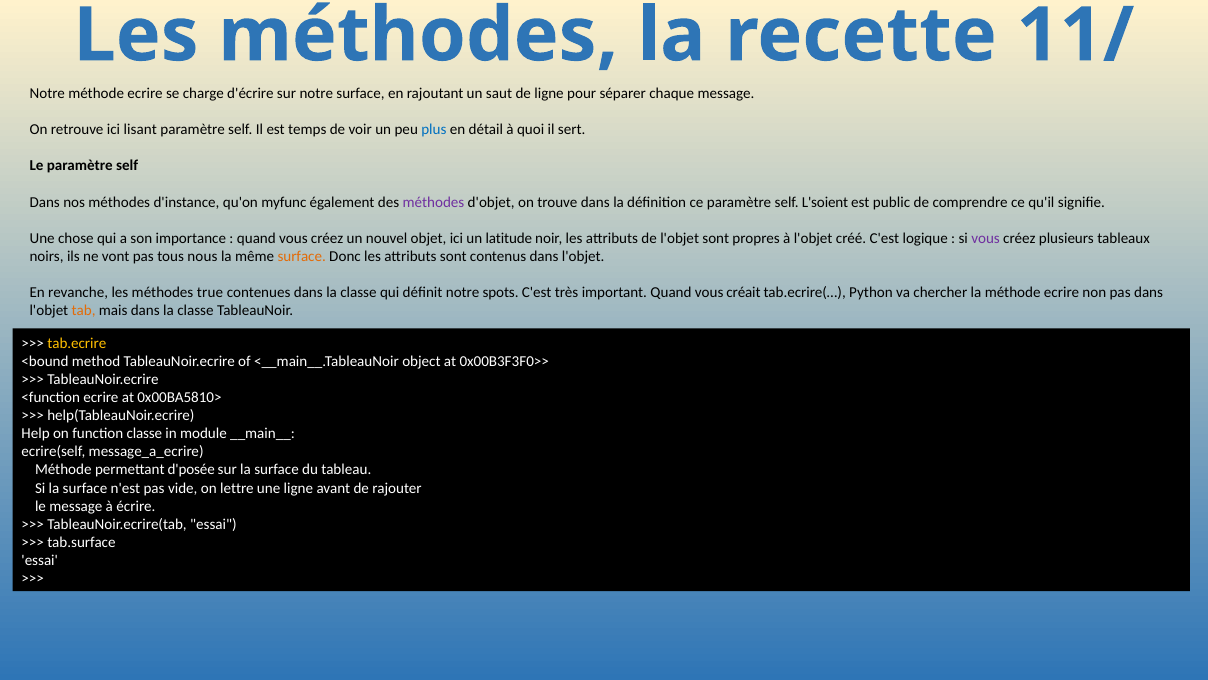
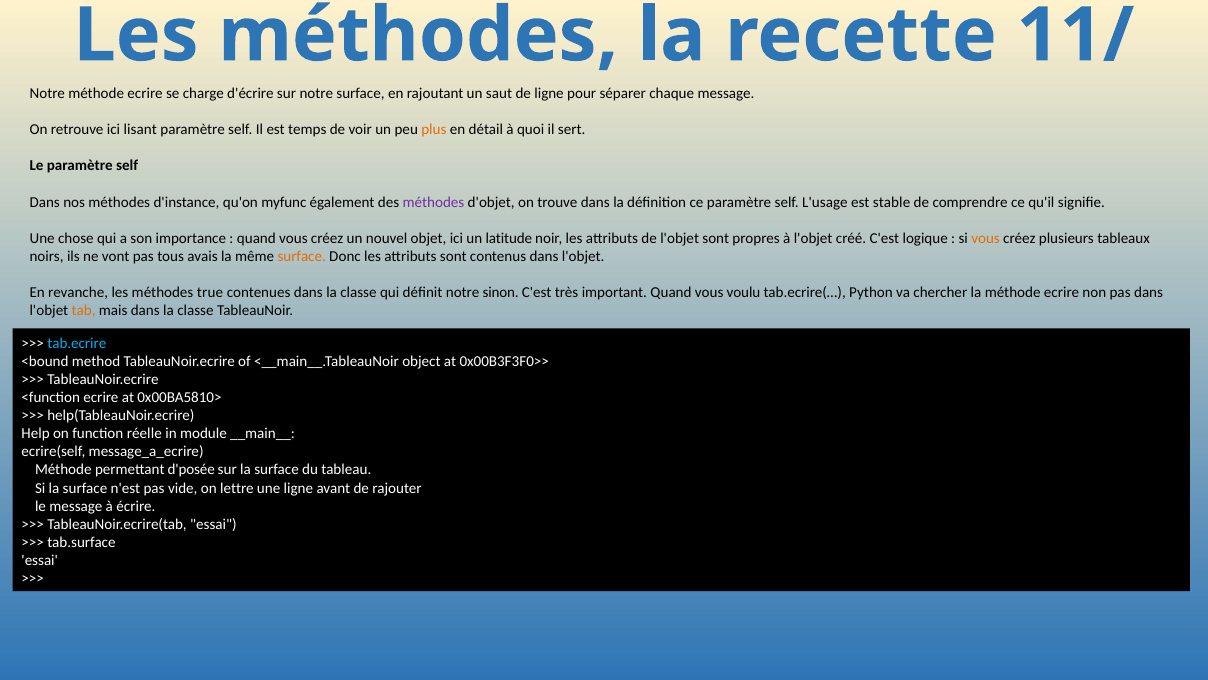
plus colour: blue -> orange (434, 130)
L'soient: L'soient -> L'usage (825, 202)
public: public -> stable (892, 202)
vous colour: purple -> orange (986, 238)
nous: nous -> avais (202, 256)
spots: spots -> sinon (501, 293)
créait: créait -> voulu (743, 293)
tab.ecrire colour: yellow -> light blue (77, 343)
function classe: classe -> réelle (144, 433)
